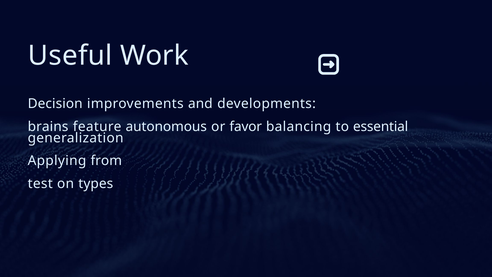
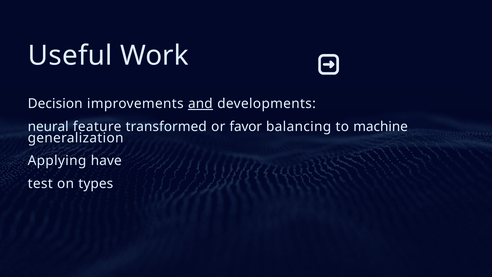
and underline: none -> present (200, 104)
brains: brains -> neural (48, 126)
autonomous: autonomous -> transformed (166, 126)
essential: essential -> machine (381, 126)
from: from -> have (106, 161)
